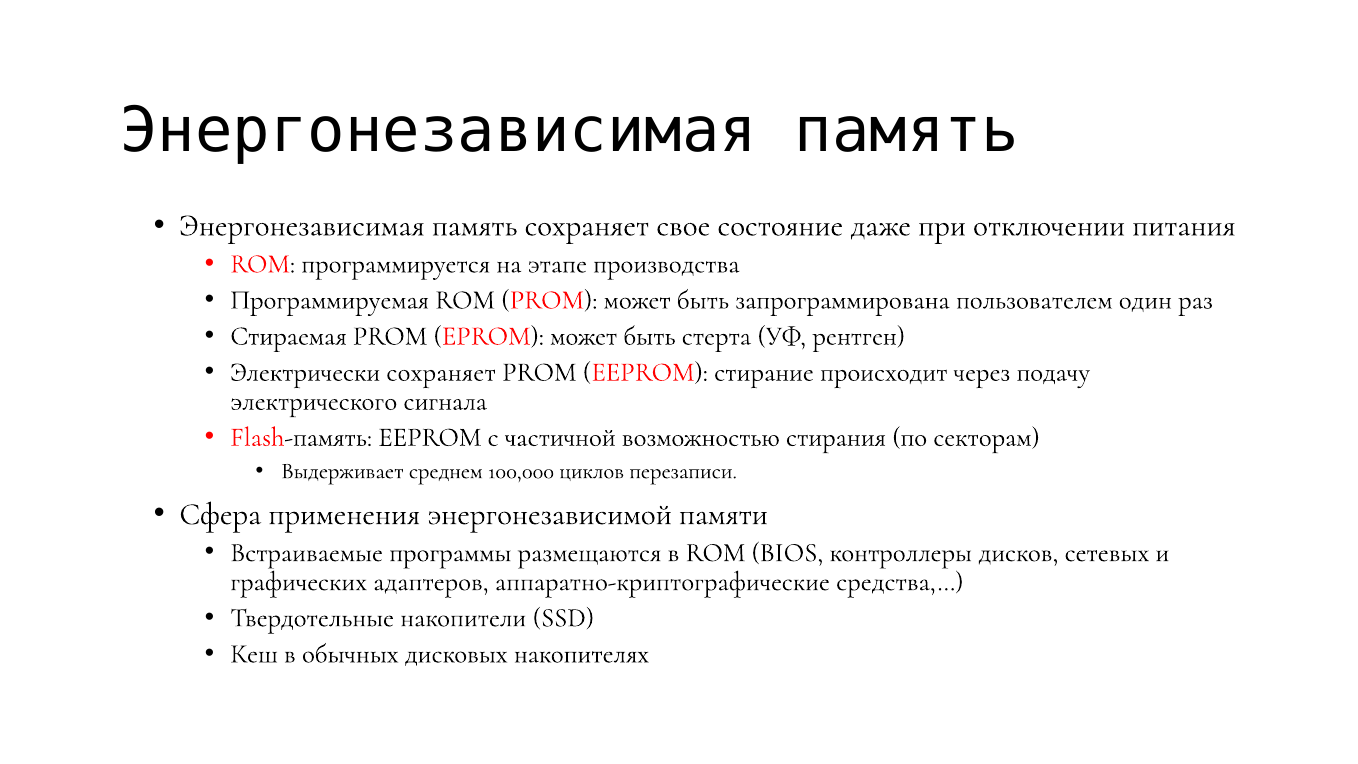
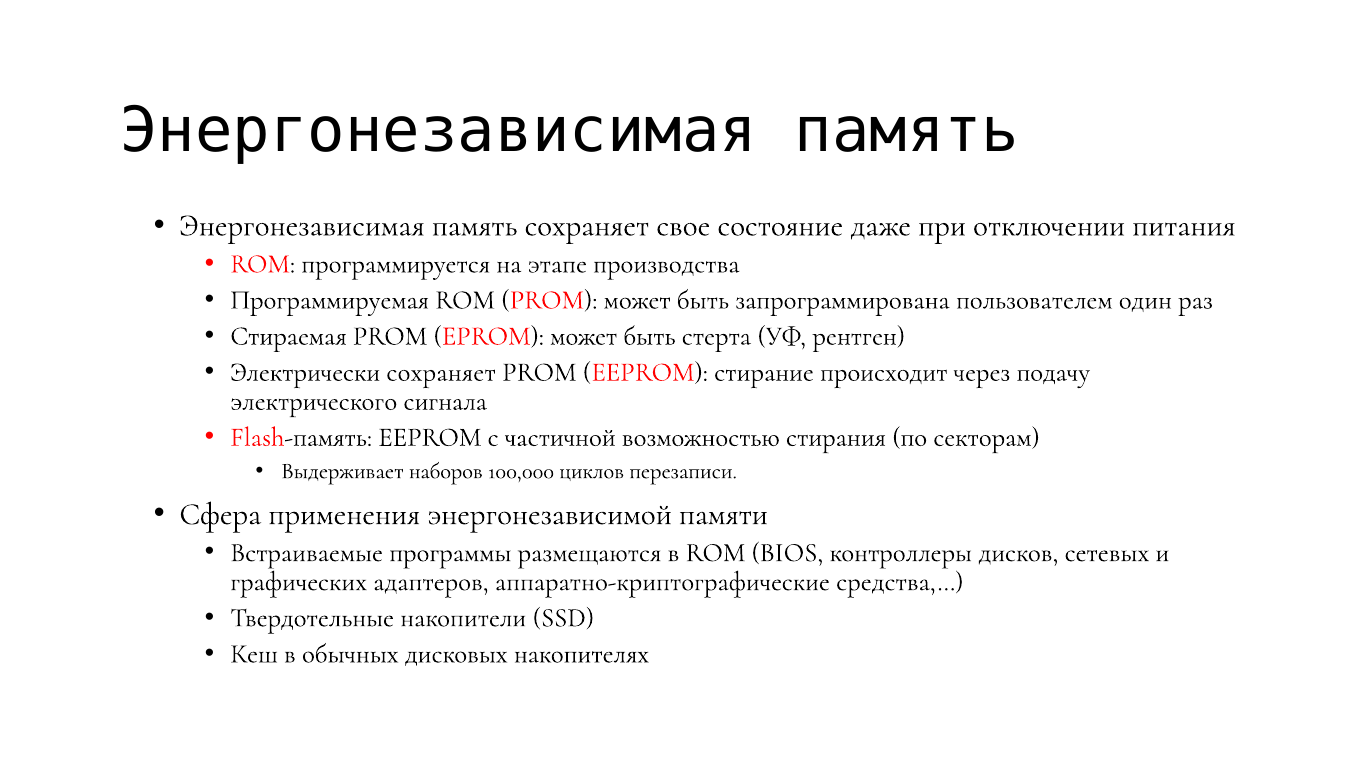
среднем: среднем -> наборов (446, 471)
